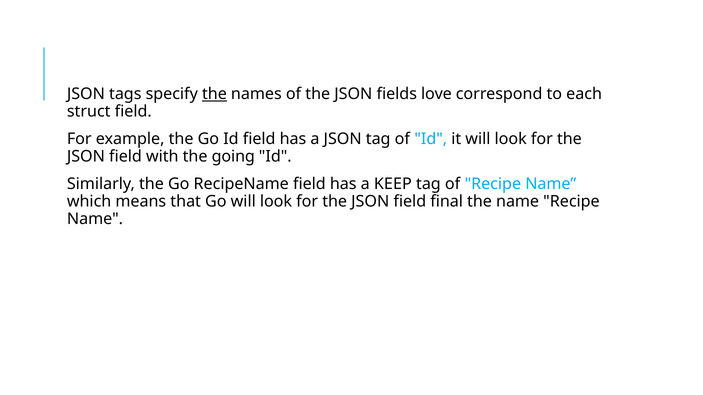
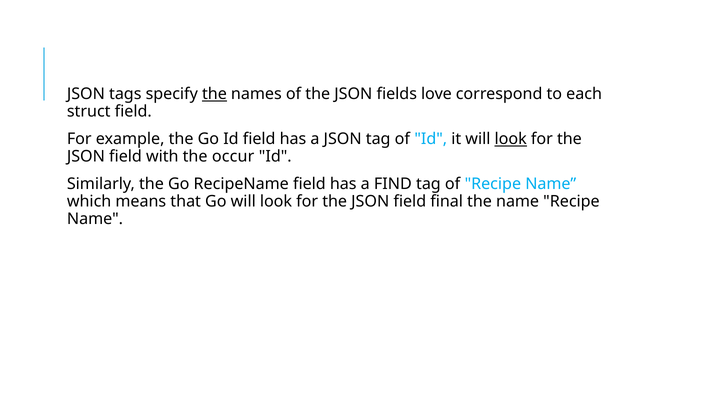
look underline: none -> present (511, 139)
going: going -> occur (233, 157)
KEEP: KEEP -> FIND (393, 184)
